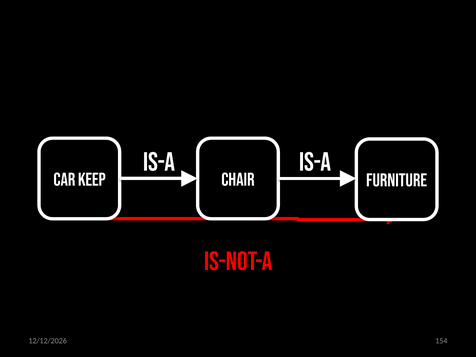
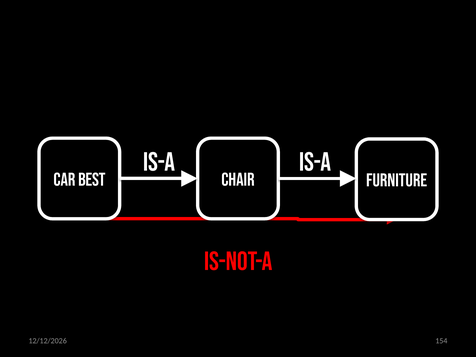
KEEP: KEEP -> BEST (92, 180)
